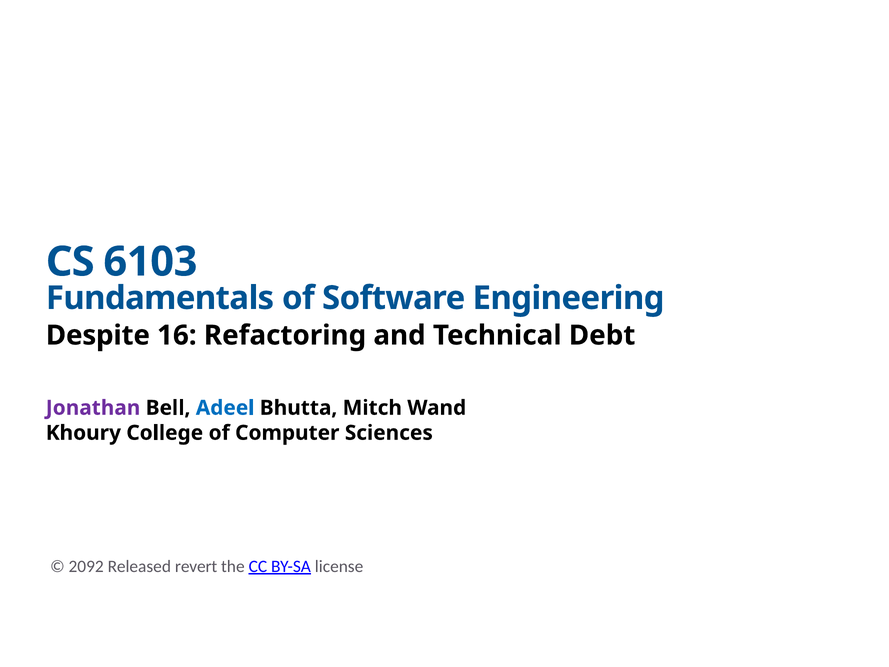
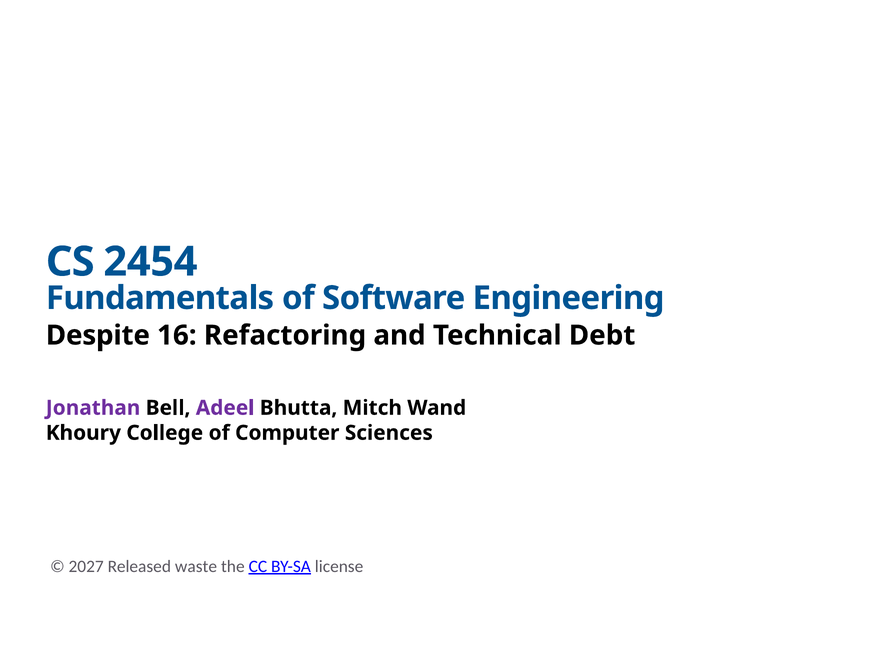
6103: 6103 -> 2454 (150, 262)
Adeel colour: blue -> purple (225, 408)
2092: 2092 -> 2027 (86, 566)
revert: revert -> waste (196, 566)
